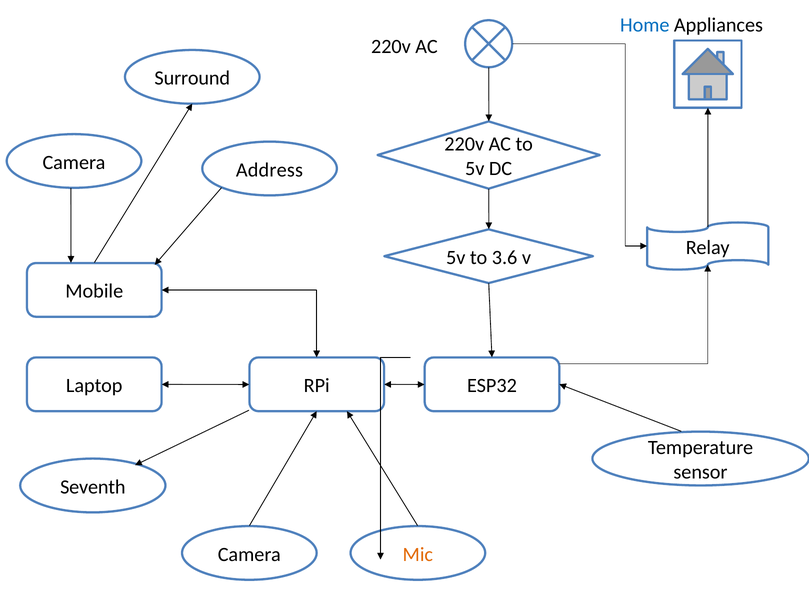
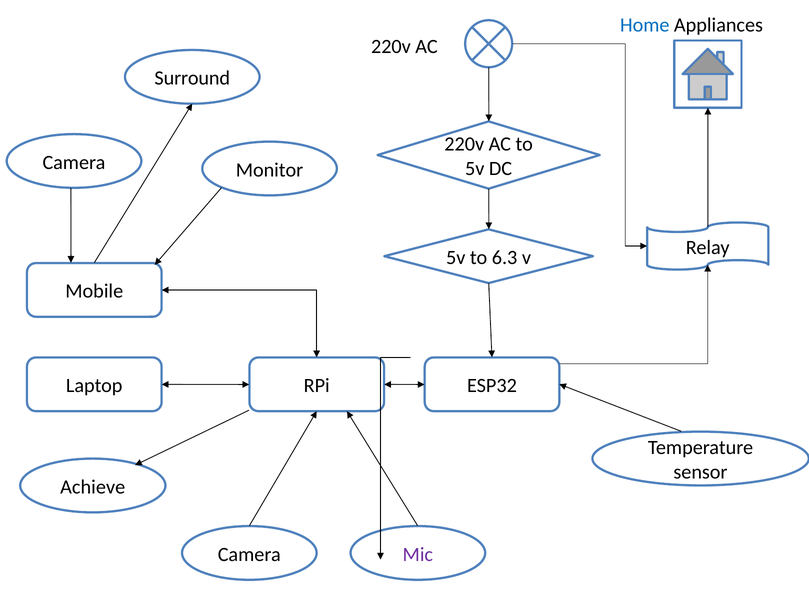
Address: Address -> Monitor (270, 170)
3.6: 3.6 -> 6.3 (505, 257)
Seventh: Seventh -> Achieve (93, 487)
Mic colour: orange -> purple (418, 554)
